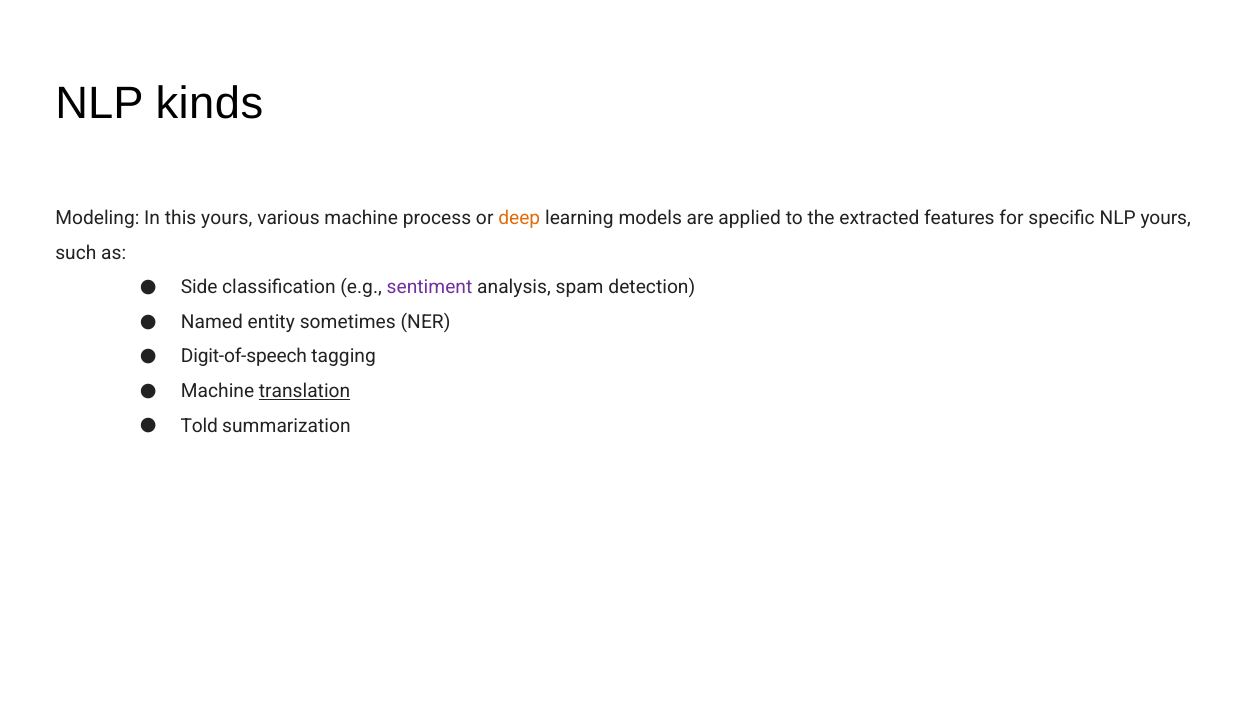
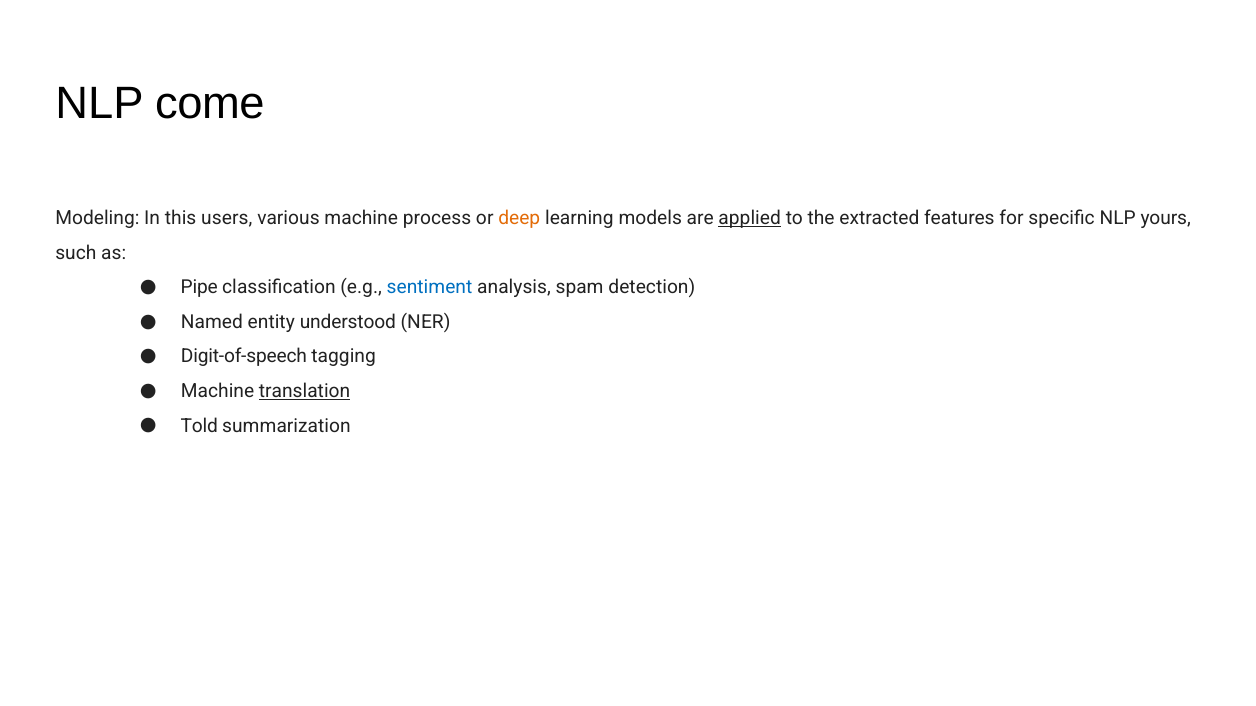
kinds: kinds -> come (210, 104)
this yours: yours -> users (227, 218)
applied underline: none -> present (750, 218)
Side: Side -> Pipe (199, 288)
sentiment colour: purple -> blue (430, 288)
sometimes: sometimes -> understood (348, 322)
